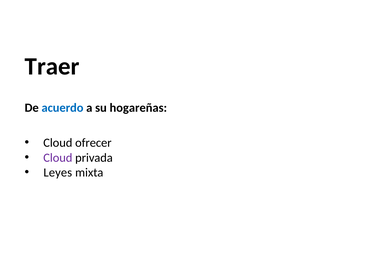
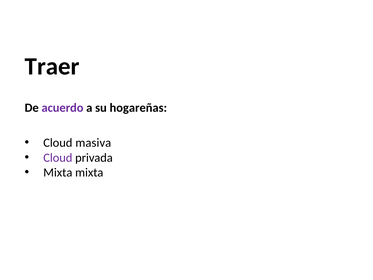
acuerdo colour: blue -> purple (62, 108)
ofrecer: ofrecer -> masiva (93, 143)
Leyes: Leyes -> Mixta (58, 172)
